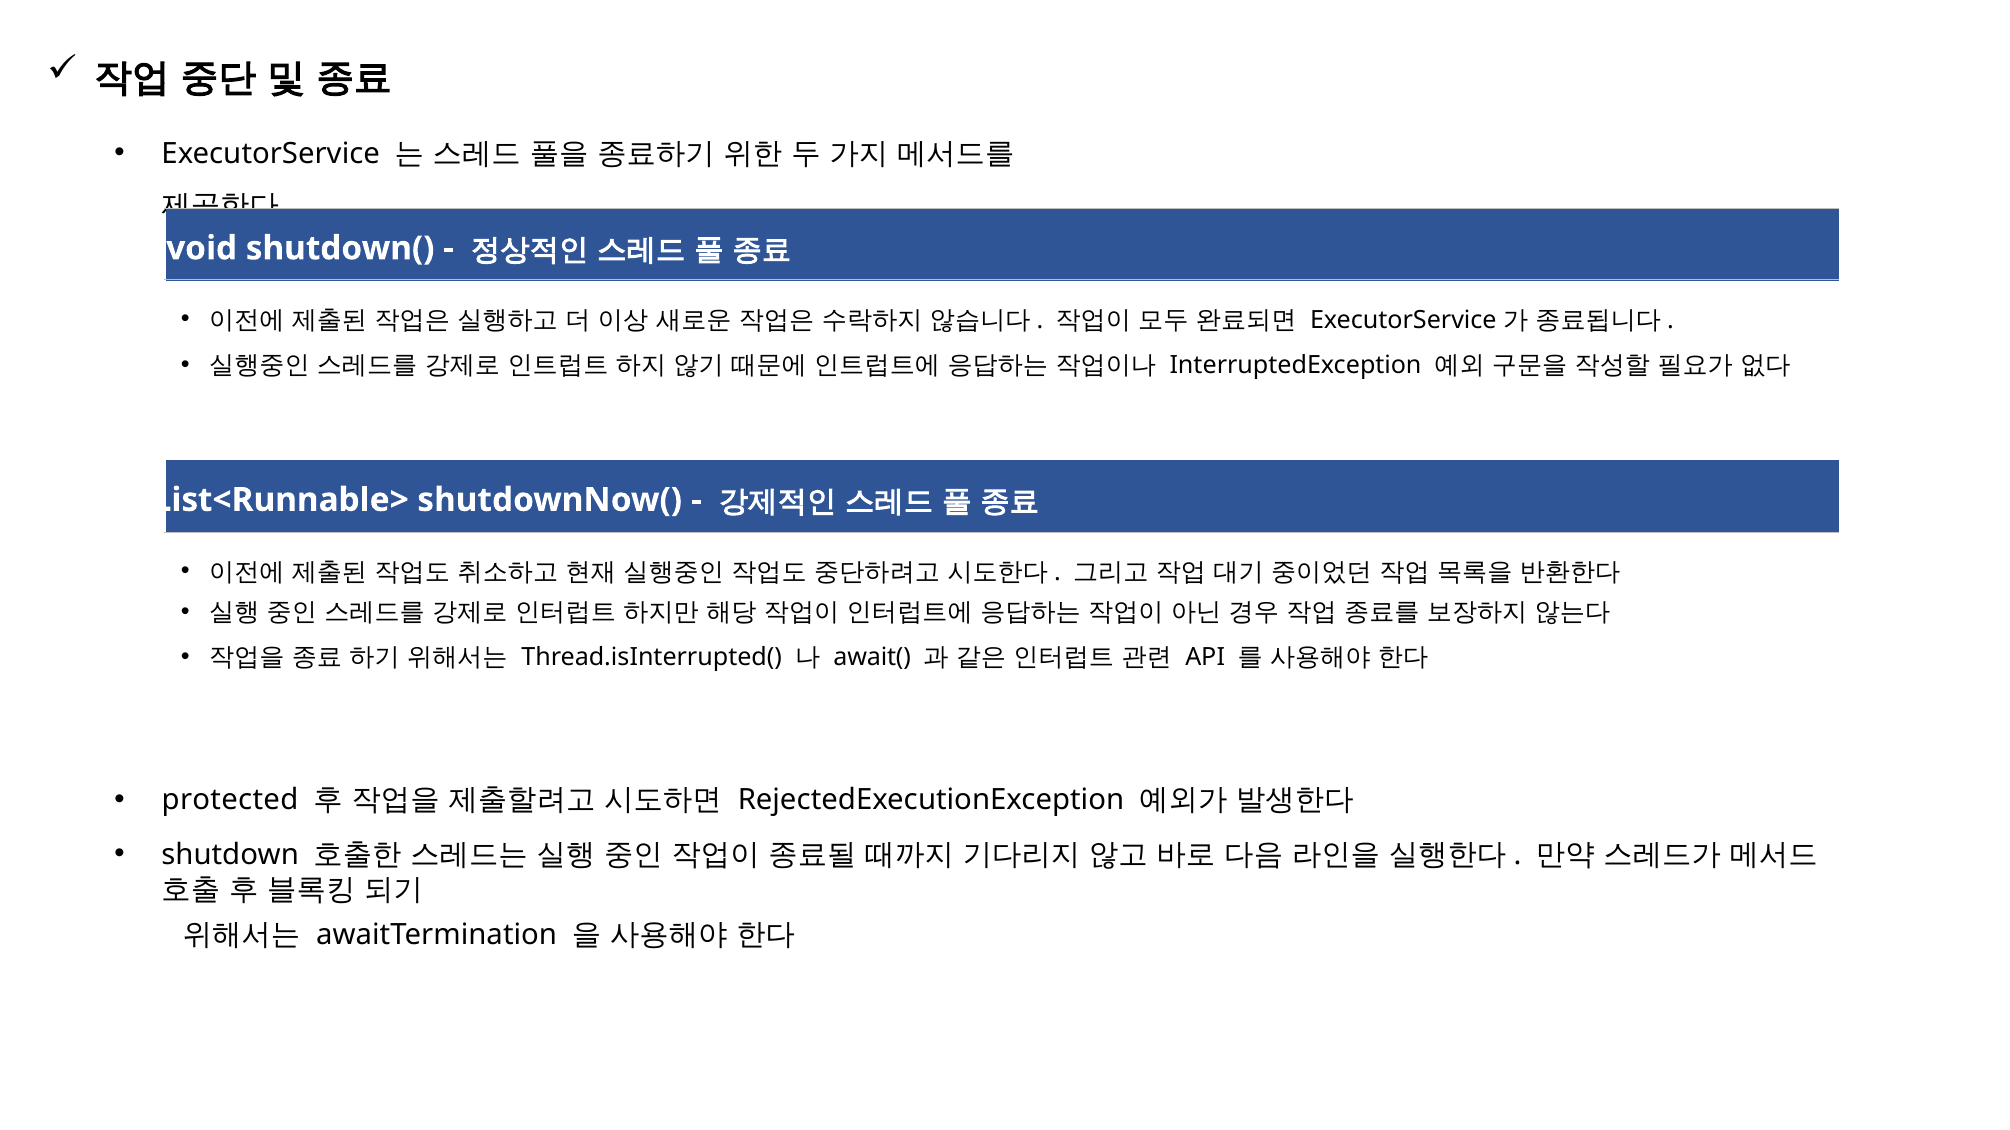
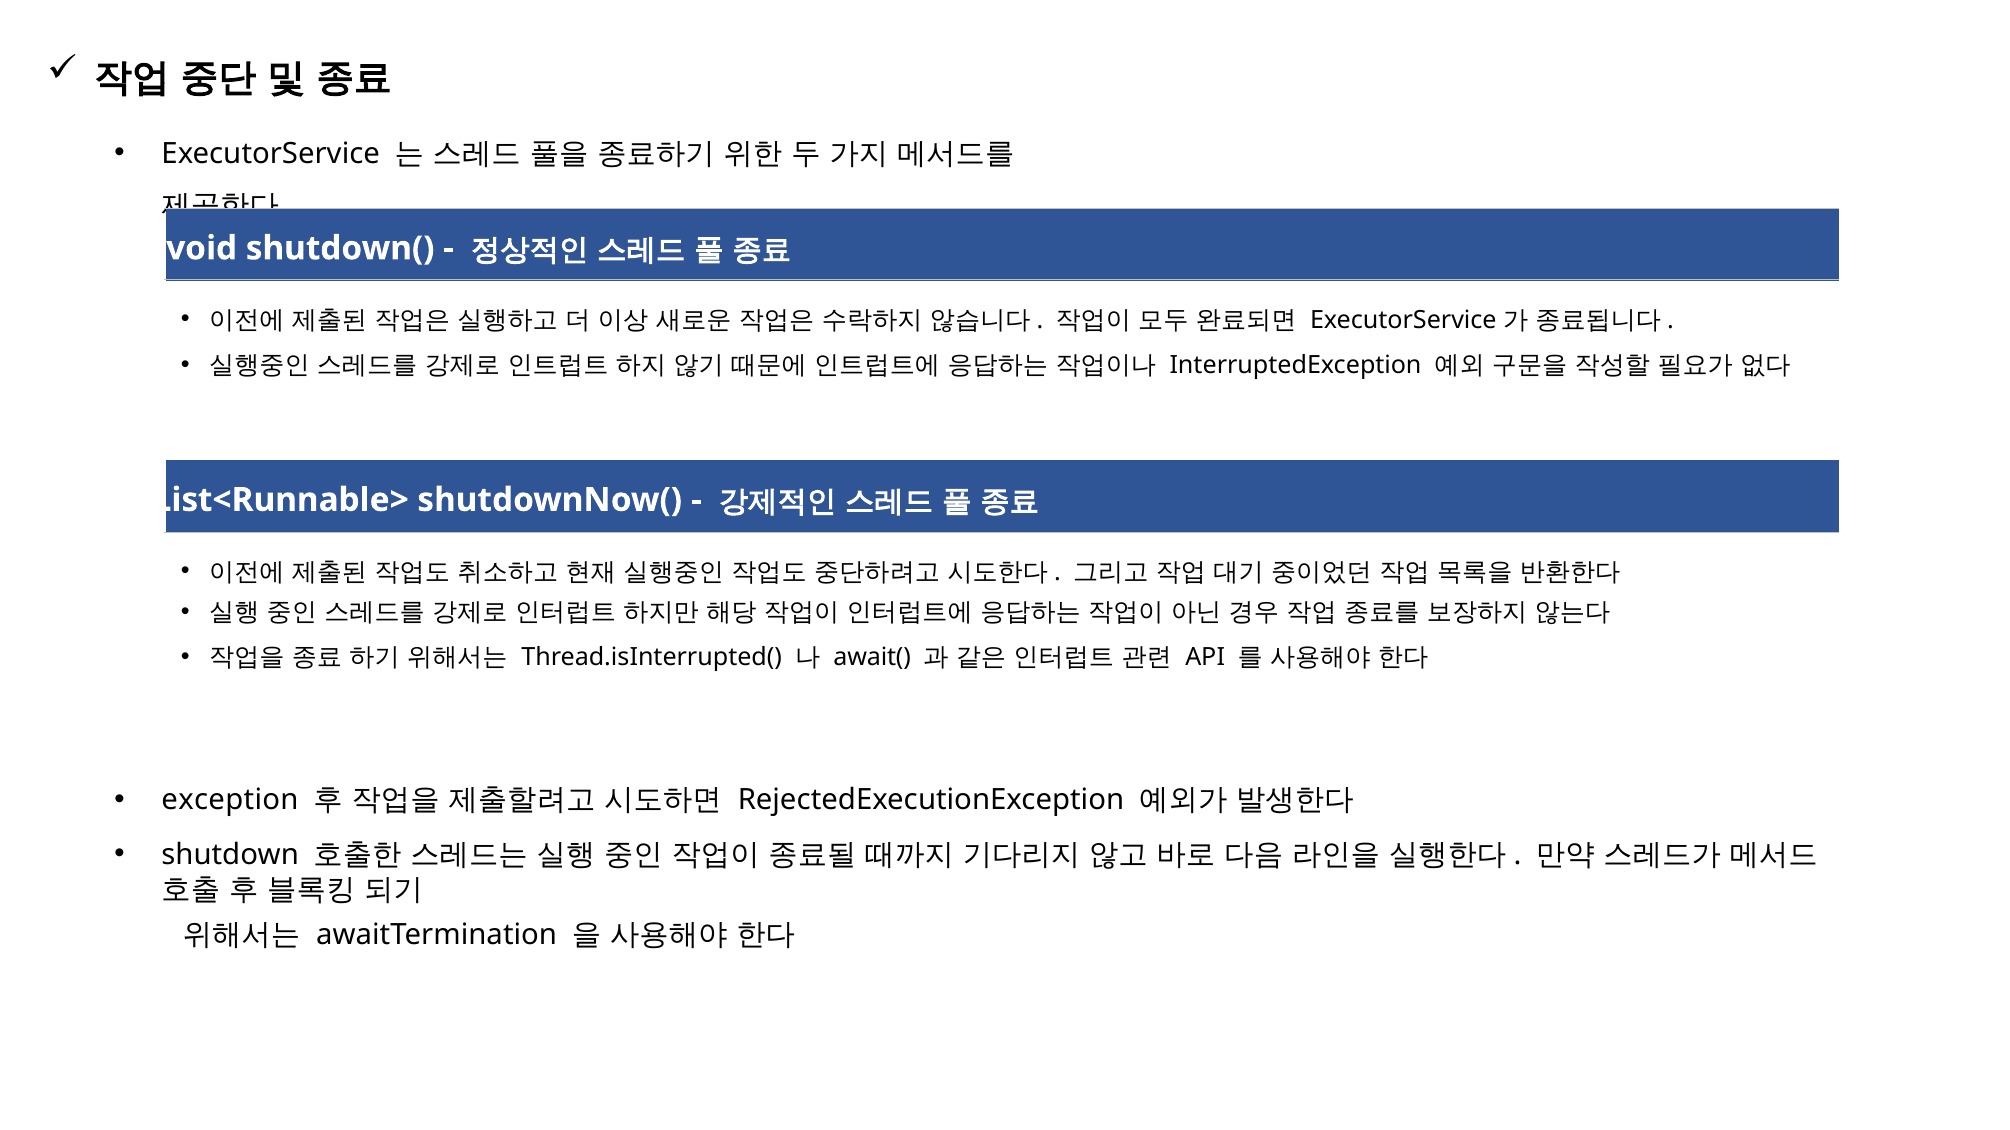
protected: protected -> exception (230, 801)
